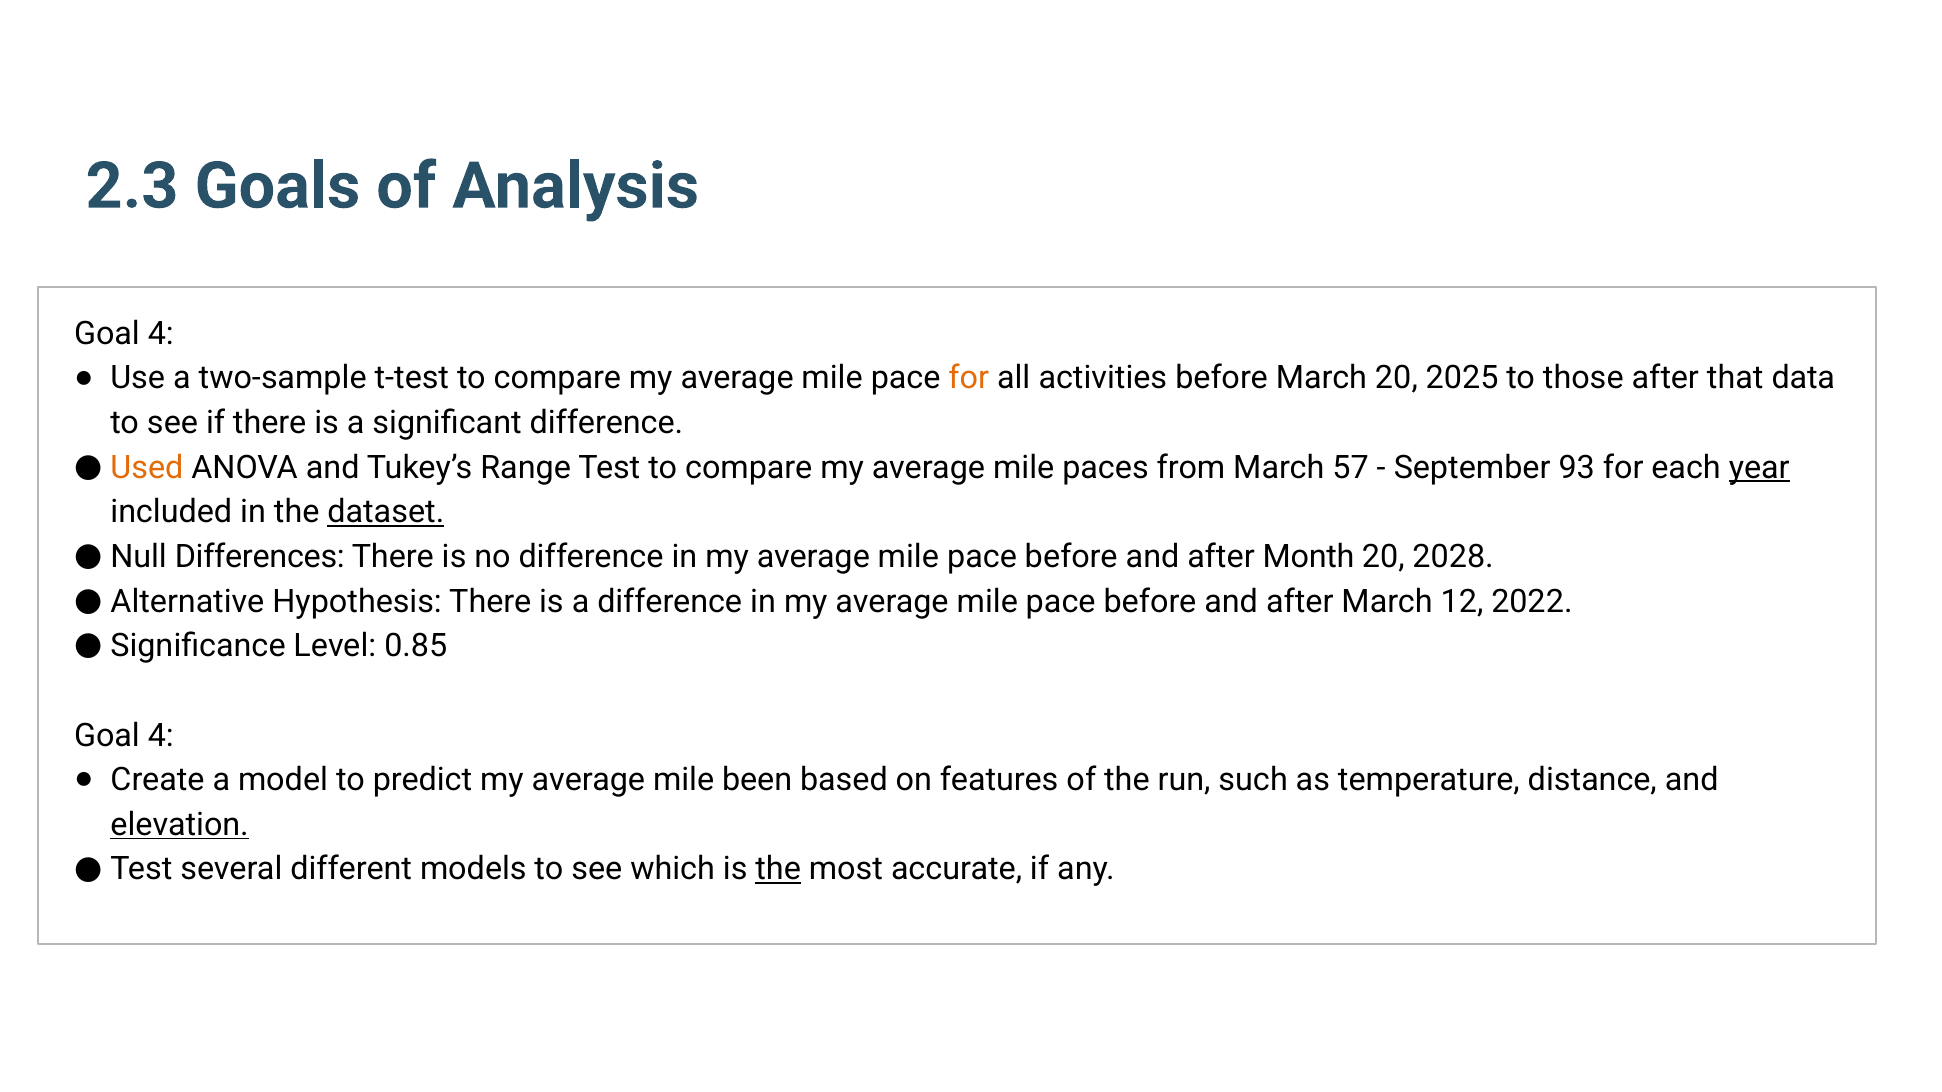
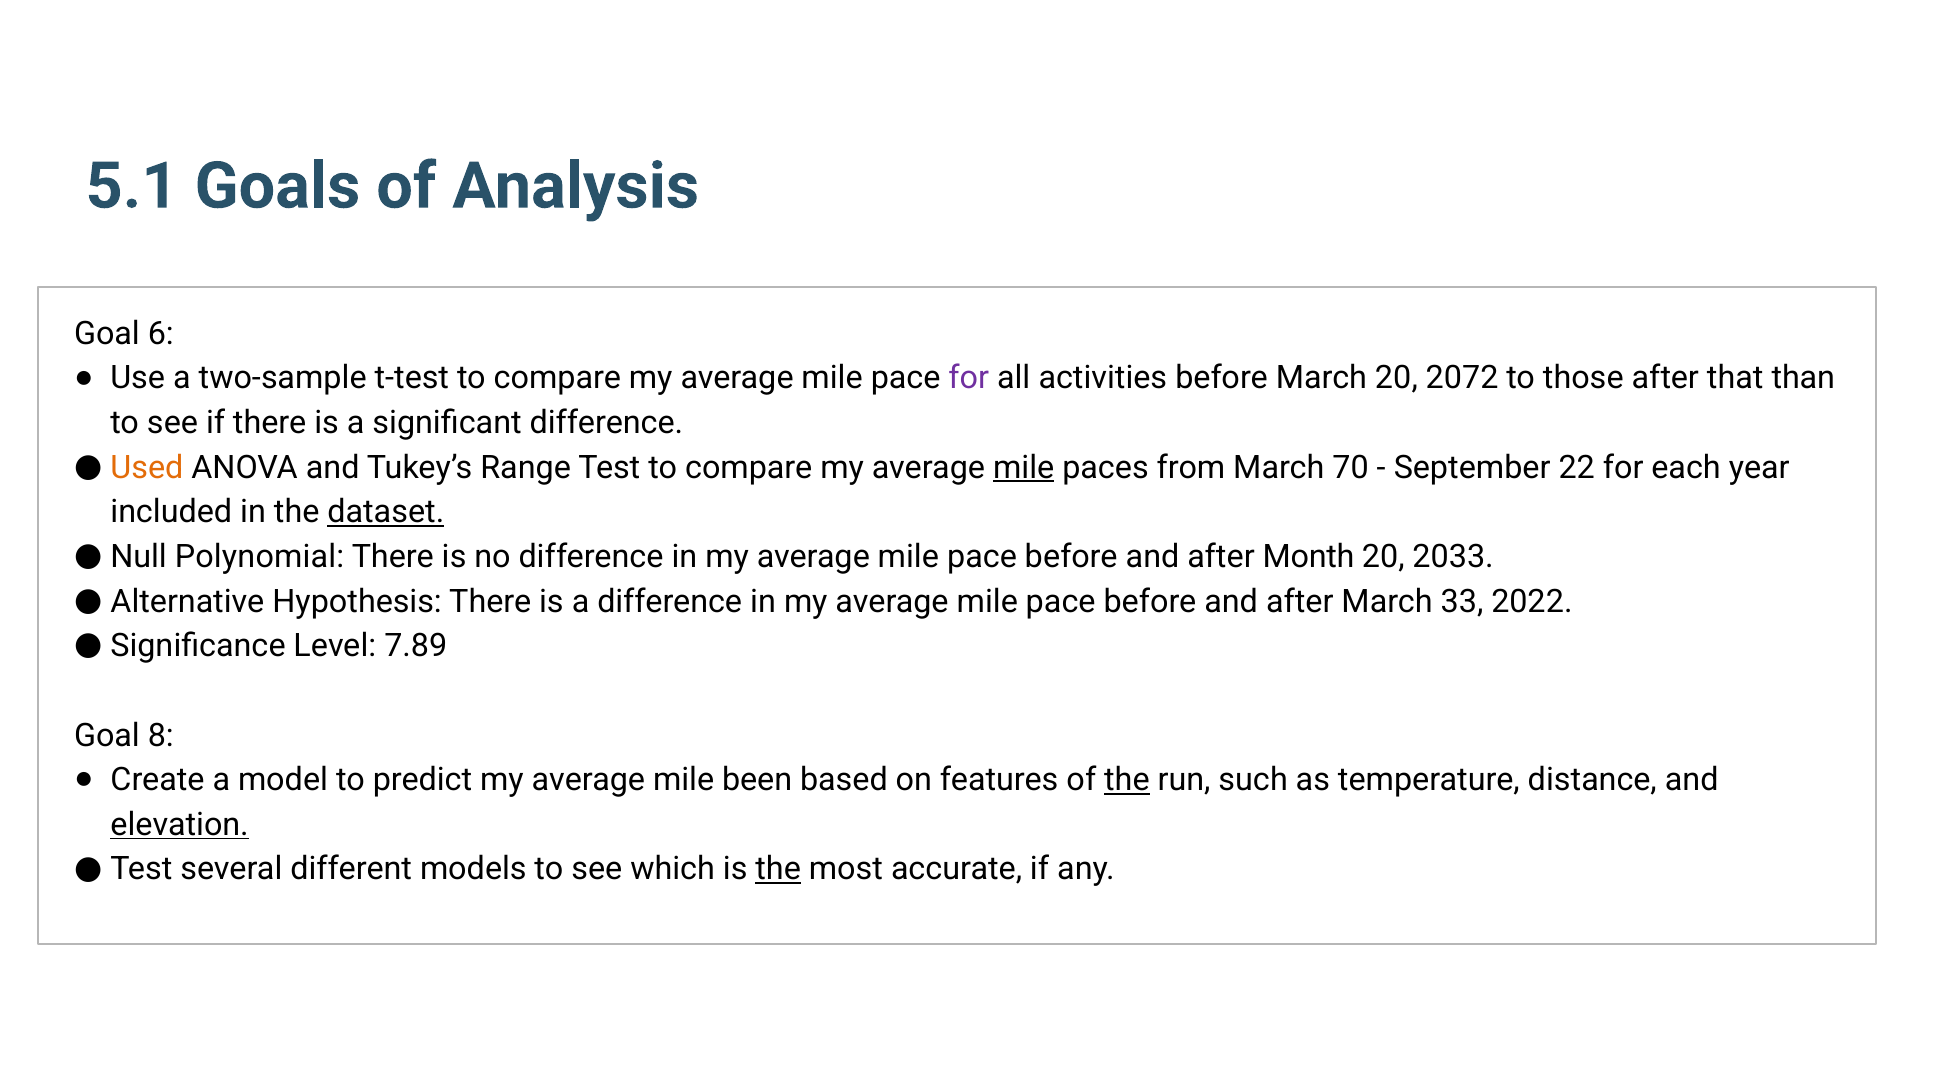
2.3: 2.3 -> 5.1 (132, 186)
4: 4 -> 6 (161, 334)
for colour: orange -> purple (969, 378)
2025: 2025 -> 2072 (1462, 378)
data: data -> than (1803, 378)
mile underline: none -> present (1024, 468)
57: 57 -> 70 (1351, 468)
93: 93 -> 22 (1577, 468)
year underline: present -> none (1759, 468)
Differences: Differences -> Polynomial (260, 557)
2028: 2028 -> 2033 (1453, 557)
12: 12 -> 33 (1462, 602)
0.85: 0.85 -> 7.89 (416, 646)
4: 4 -> 8 (161, 736)
the underline: none -> present (1127, 780)
